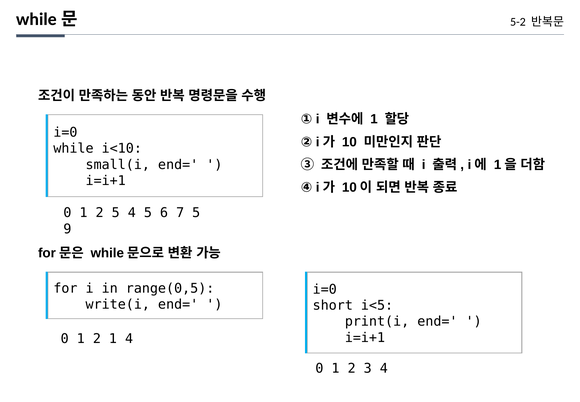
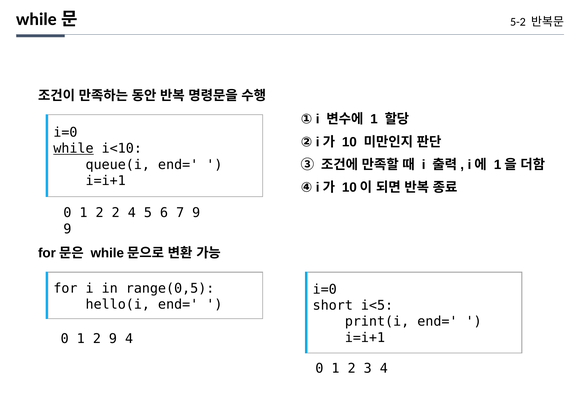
while underline: none -> present (73, 148)
small(i: small(i -> queue(i (118, 164)
2 5: 5 -> 2 (116, 213)
7 5: 5 -> 9 (196, 213)
write(i: write(i -> hello(i (118, 304)
2 1: 1 -> 9 (113, 338)
